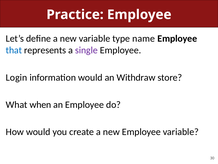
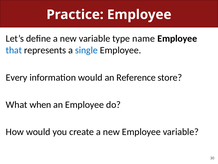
single colour: purple -> blue (86, 50)
Login: Login -> Every (17, 77)
Withdraw: Withdraw -> Reference (136, 77)
